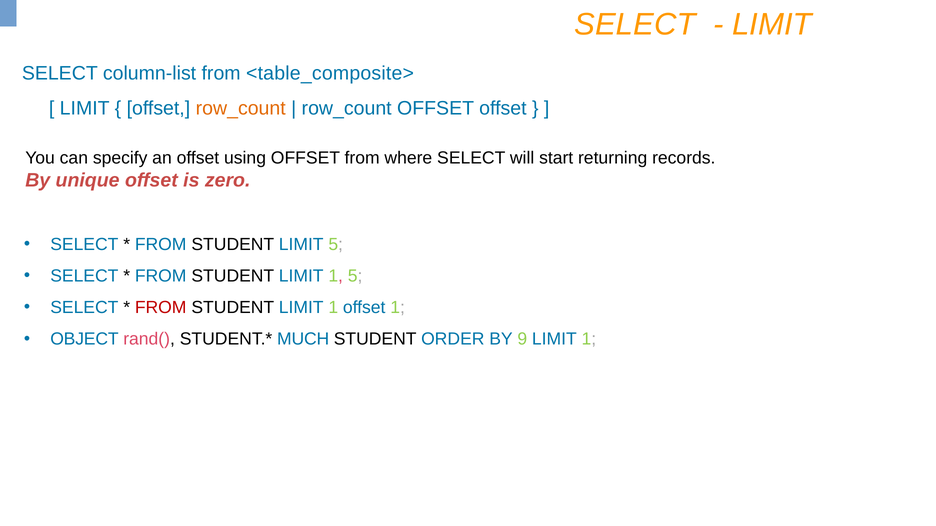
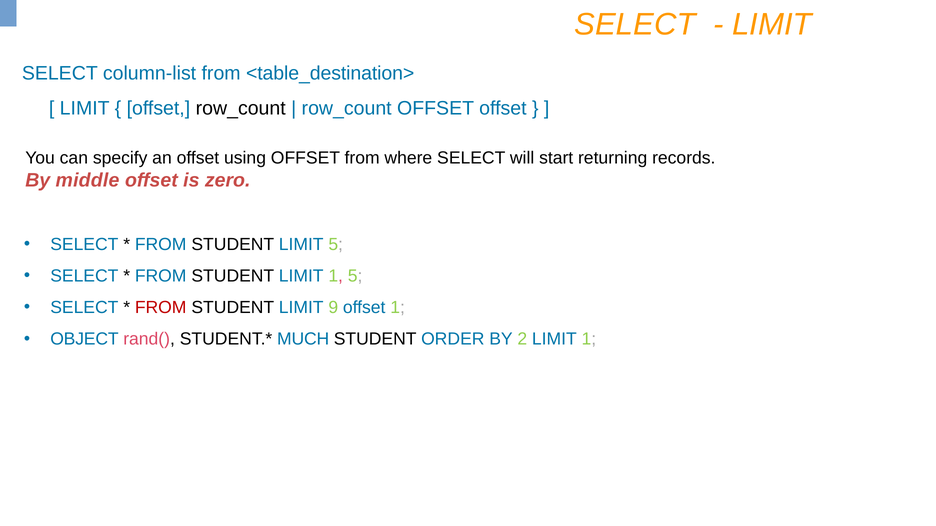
<table_composite>: <table_composite> -> <table_destination> (330, 73)
row_count colour: orange -> black (241, 109)
unique: unique -> middle (87, 181)
1: 1 -> 9 (333, 308)
9: 9 -> 2 (522, 340)
